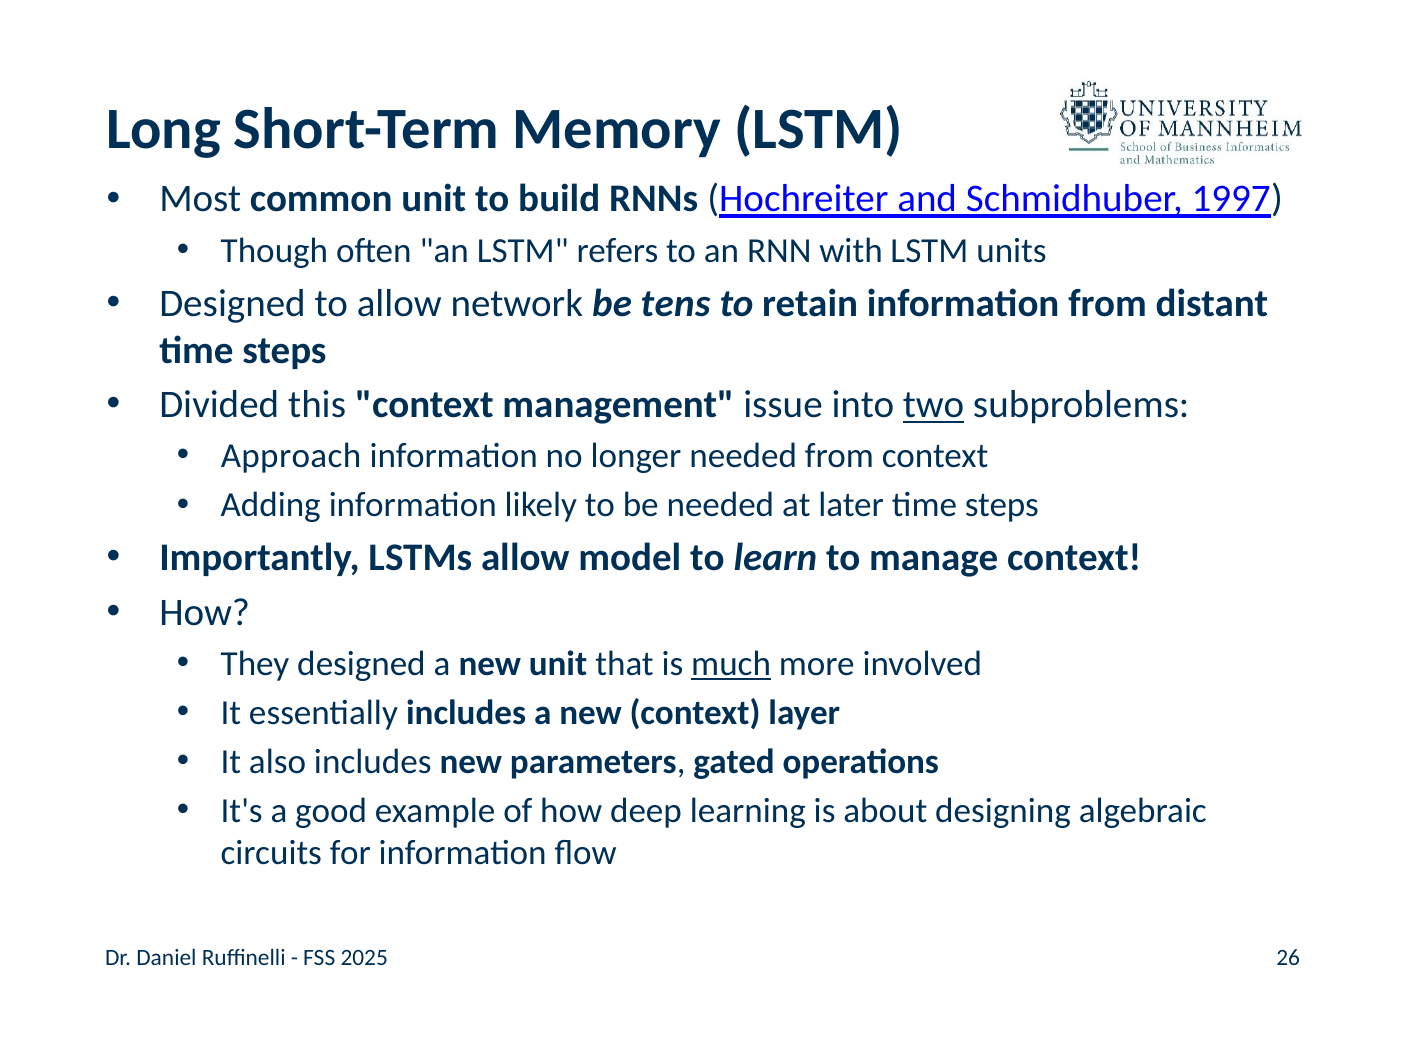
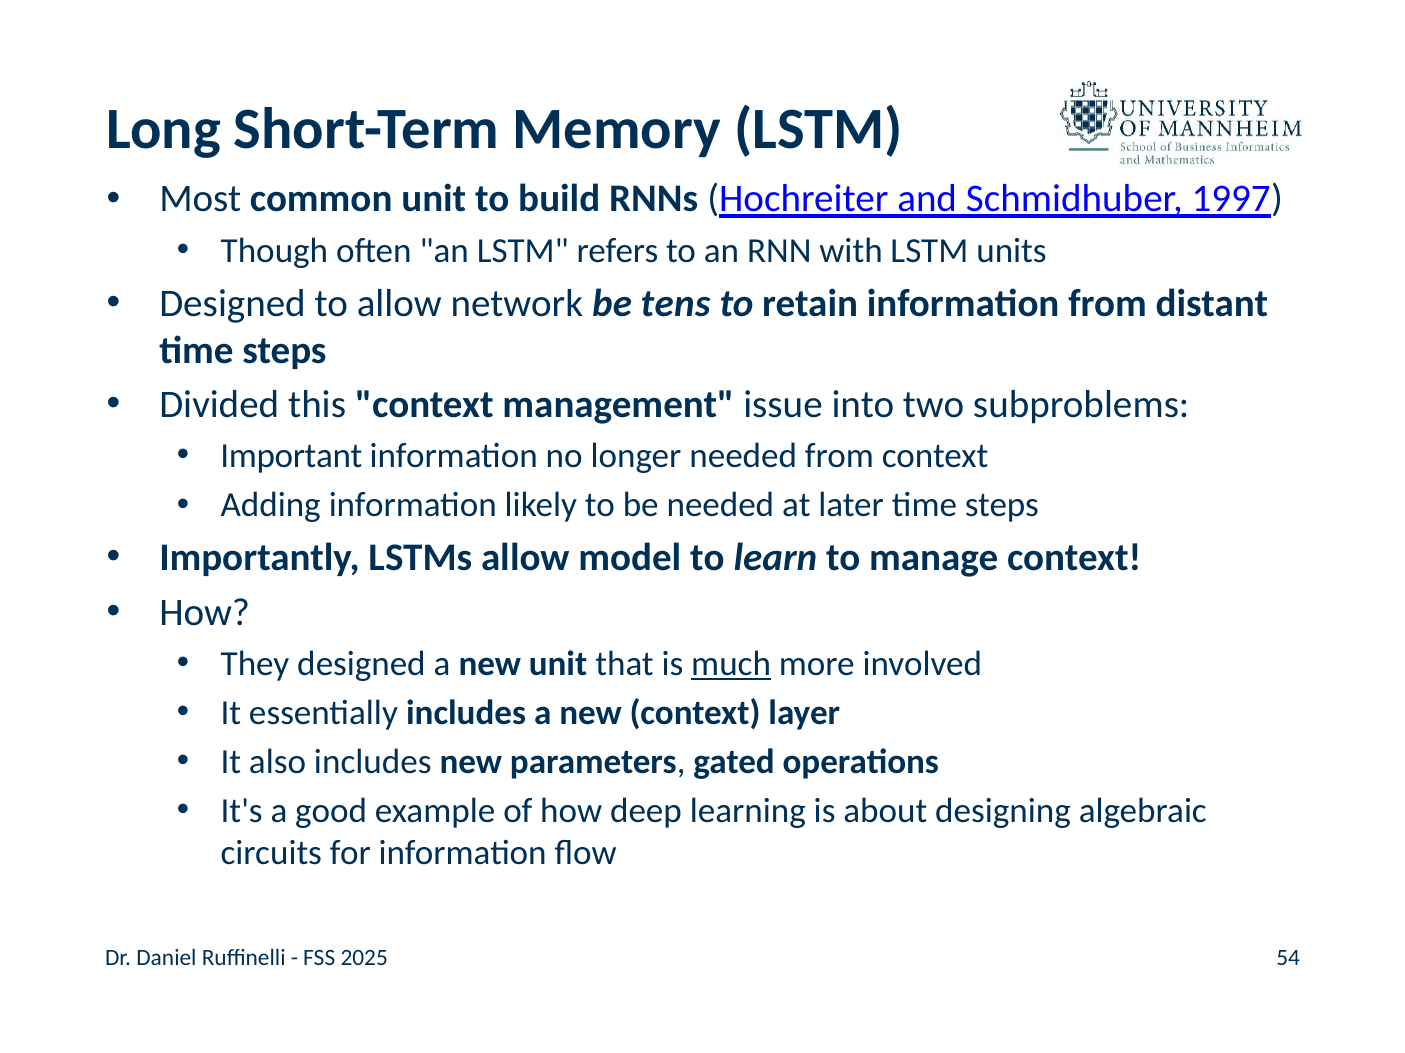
two underline: present -> none (934, 405)
Approach: Approach -> Important (291, 457)
26: 26 -> 54 (1288, 958)
